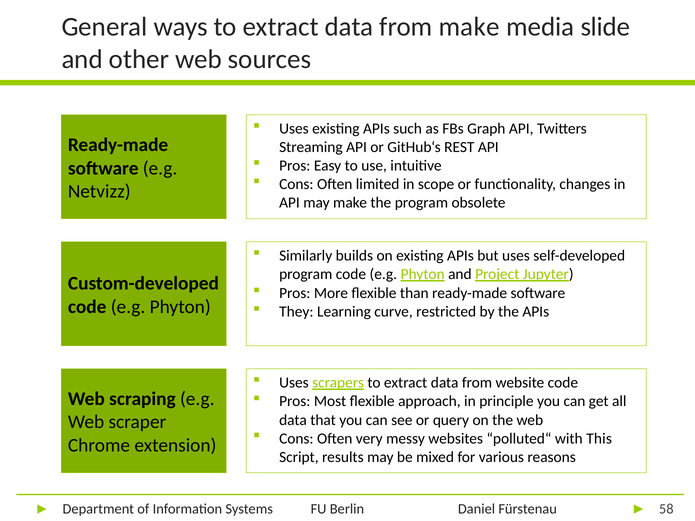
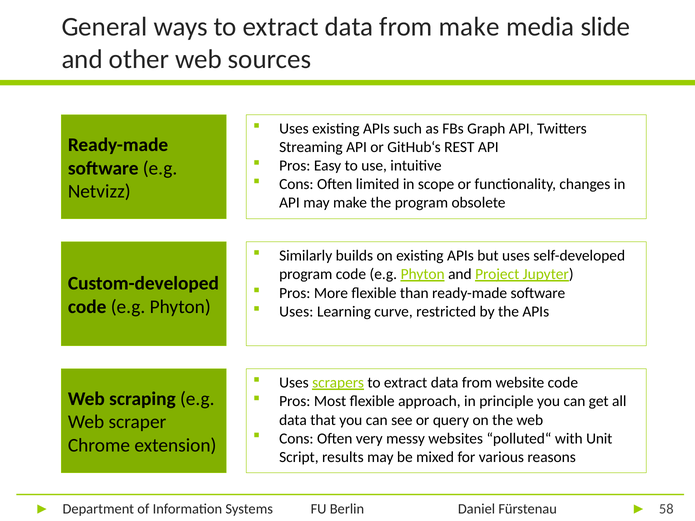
They: They -> Uses (296, 312)
This: This -> Unit (599, 439)
